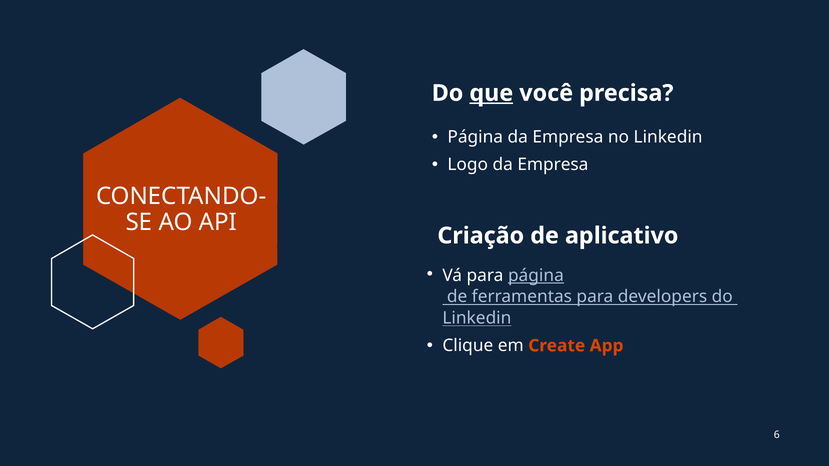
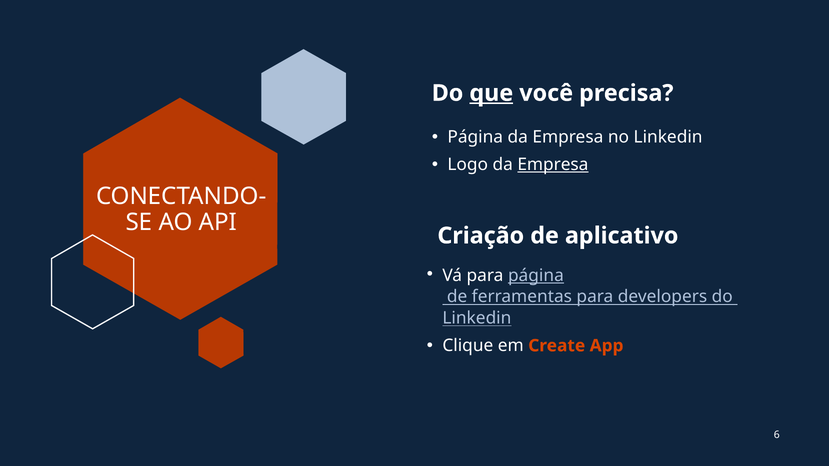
Empresa underline: none -> present (553, 165)
